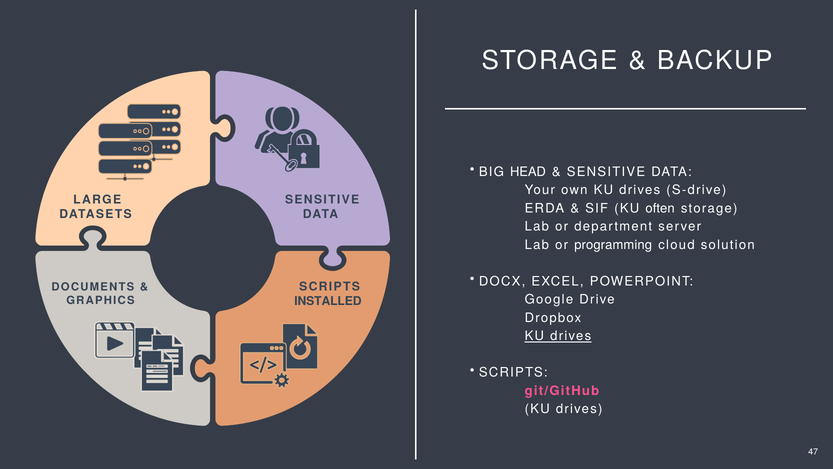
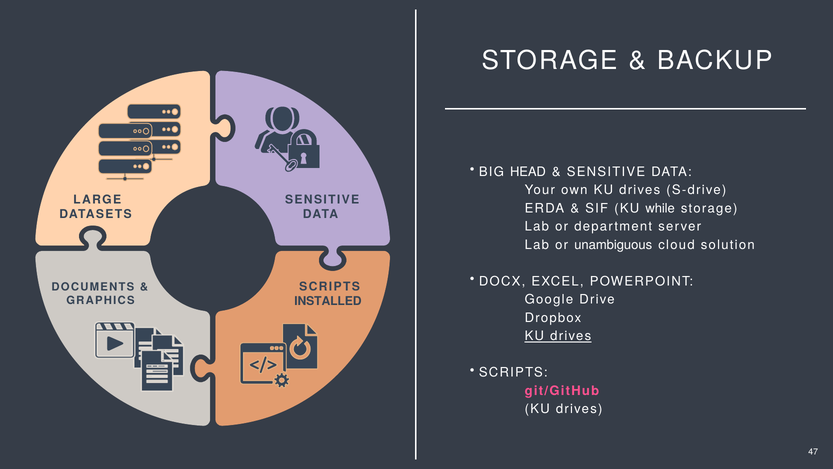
often: often -> while (660, 208)
programming: programming -> unambiguous (613, 245)
